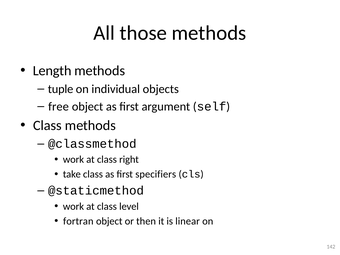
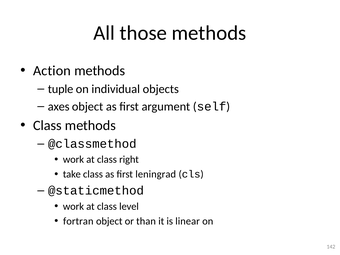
Length: Length -> Action (52, 71)
free: free -> axes (59, 106)
specifiers: specifiers -> leningrad (156, 174)
then: then -> than (146, 221)
